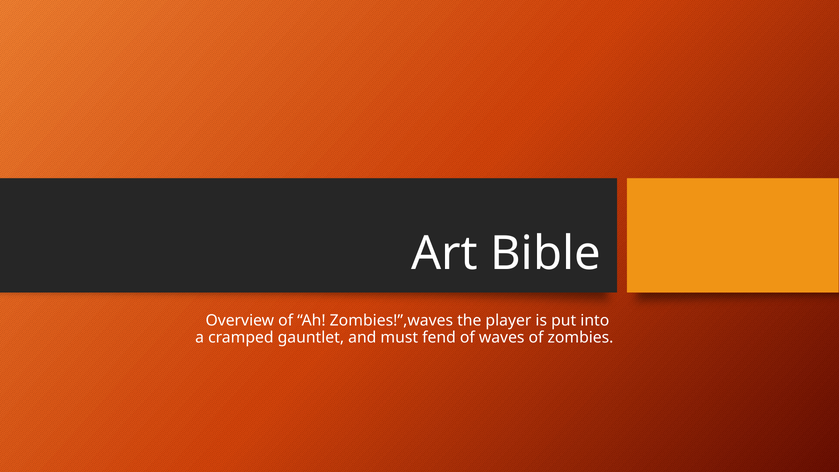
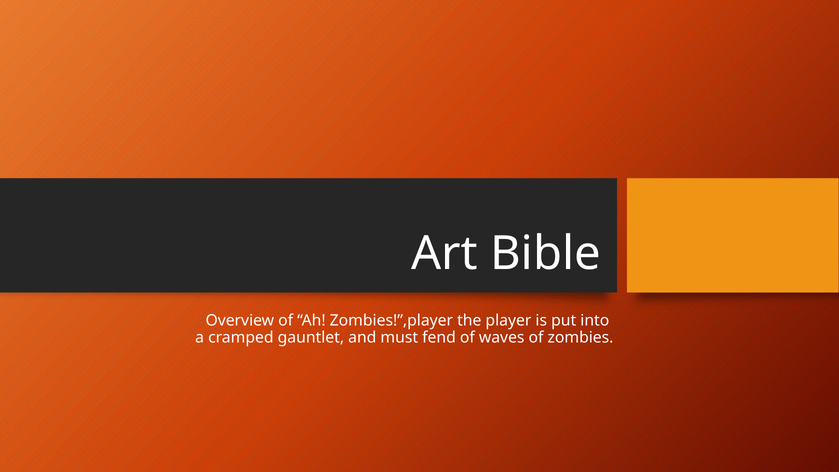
Zombies!”,waves: Zombies!”,waves -> Zombies!”,player (391, 320)
